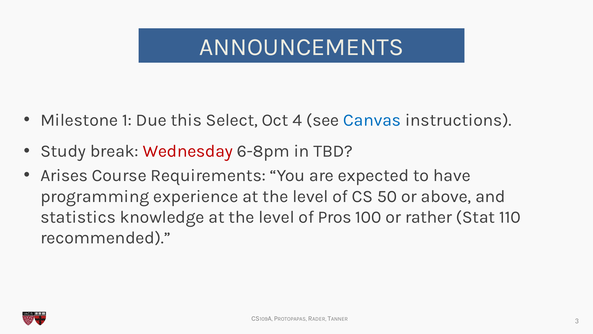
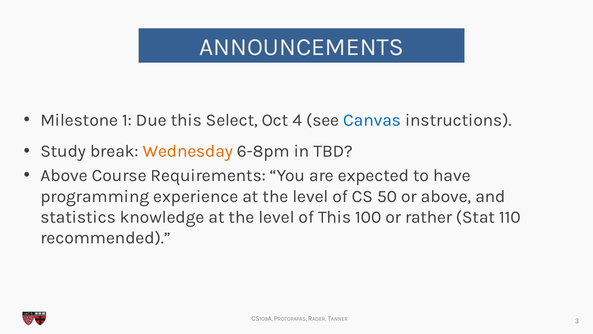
Wednesday colour: red -> orange (188, 151)
Arises: Arises -> Above (64, 175)
of Pros: Pros -> This (335, 217)
